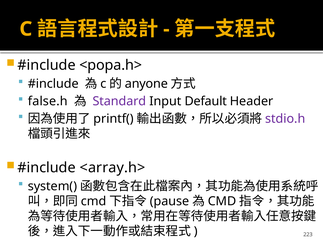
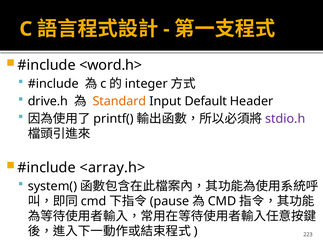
<popa.h>: <popa.h> -> <word.h> (111, 65)
anyone: anyone -> integer (146, 84)
false.h: false.h -> drive.h (48, 101)
Standard colour: purple -> orange (119, 101)
